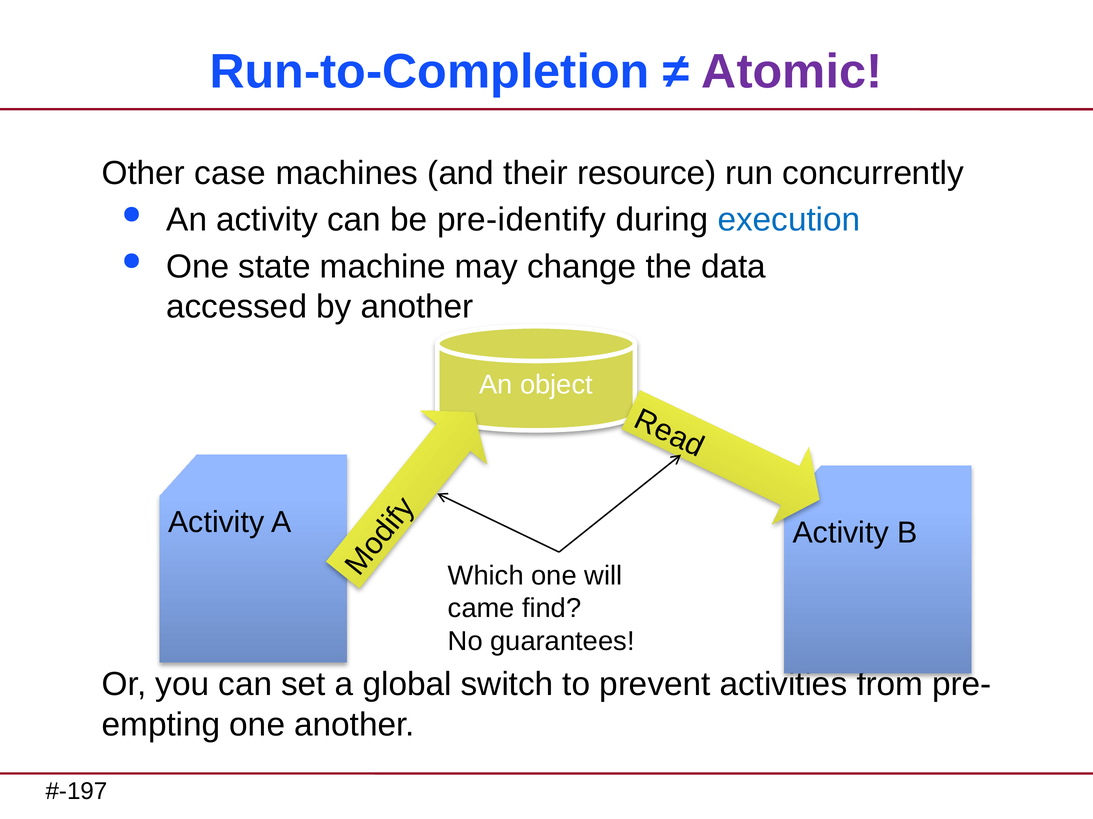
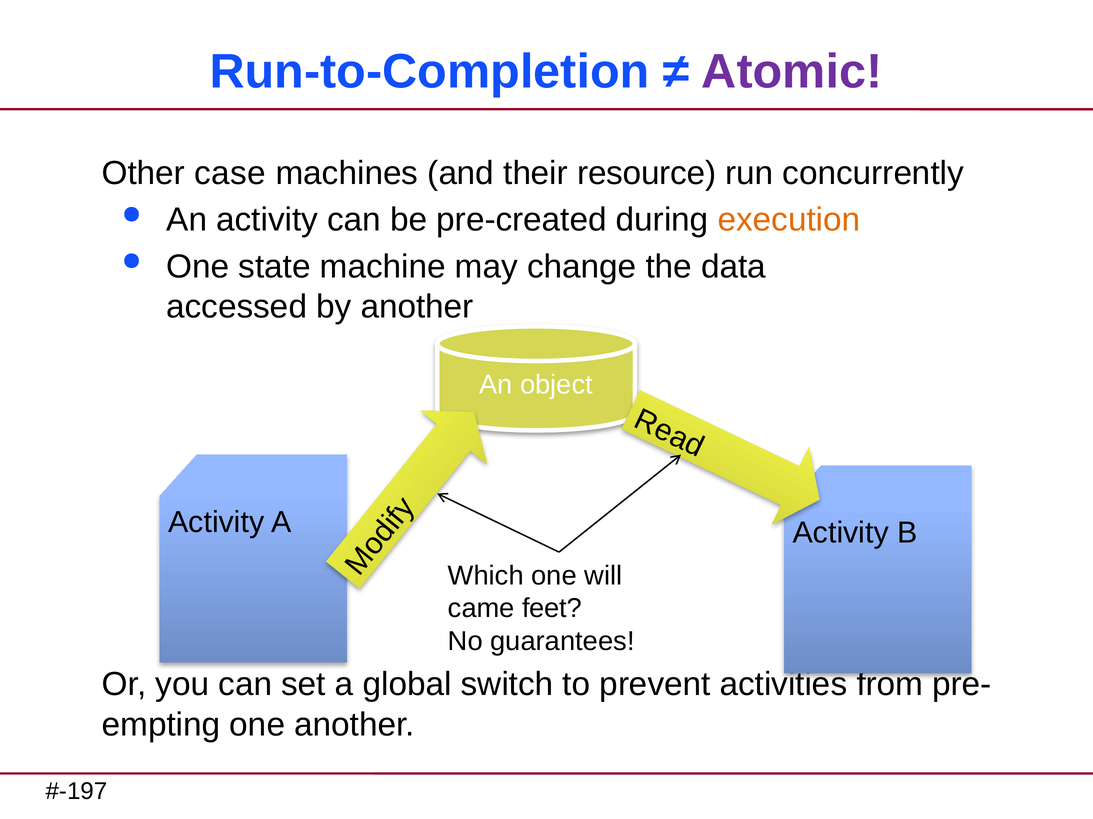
pre-identify: pre-identify -> pre-created (522, 220)
execution colour: blue -> orange (789, 220)
find: find -> feet (552, 609)
